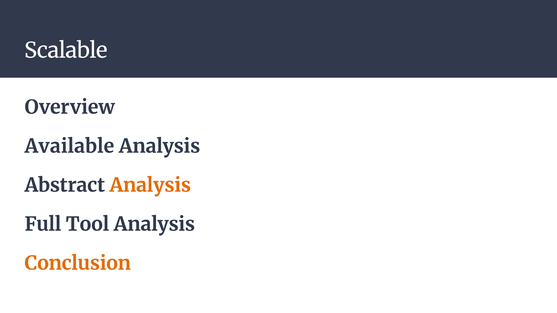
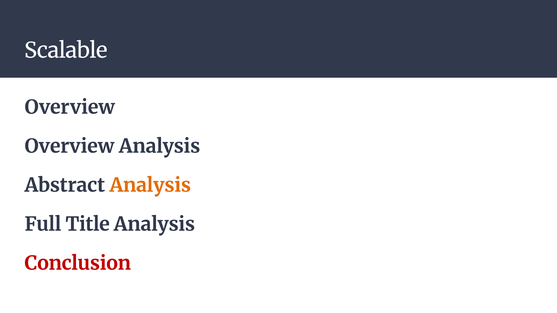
Available: Available -> Overview (69, 146)
Tool: Tool -> Title (88, 225)
Conclusion colour: orange -> red (78, 264)
